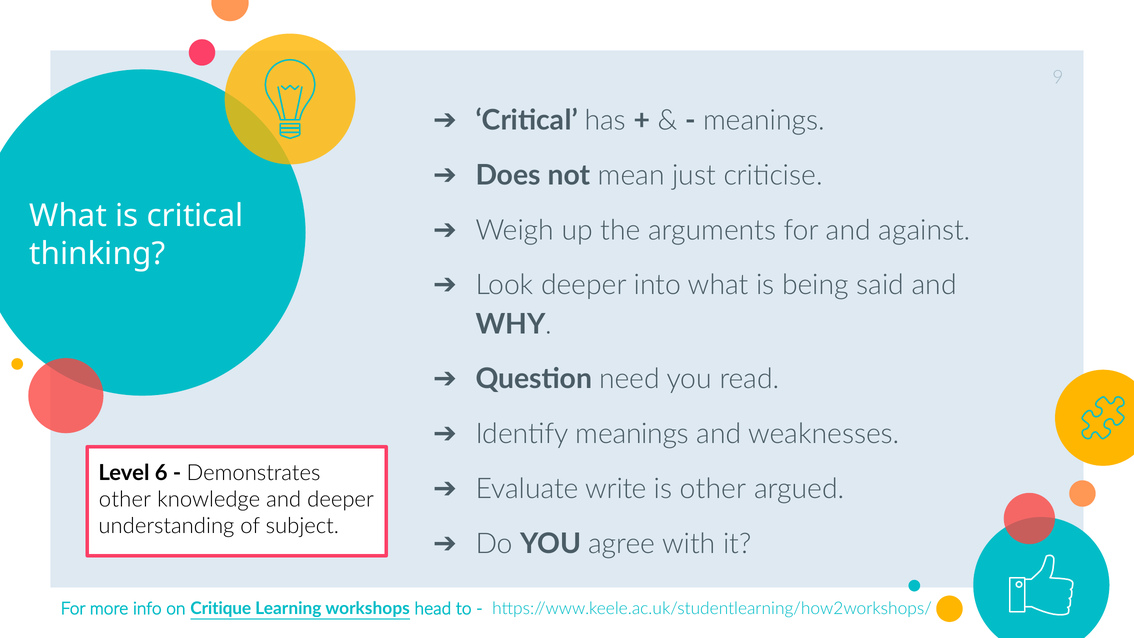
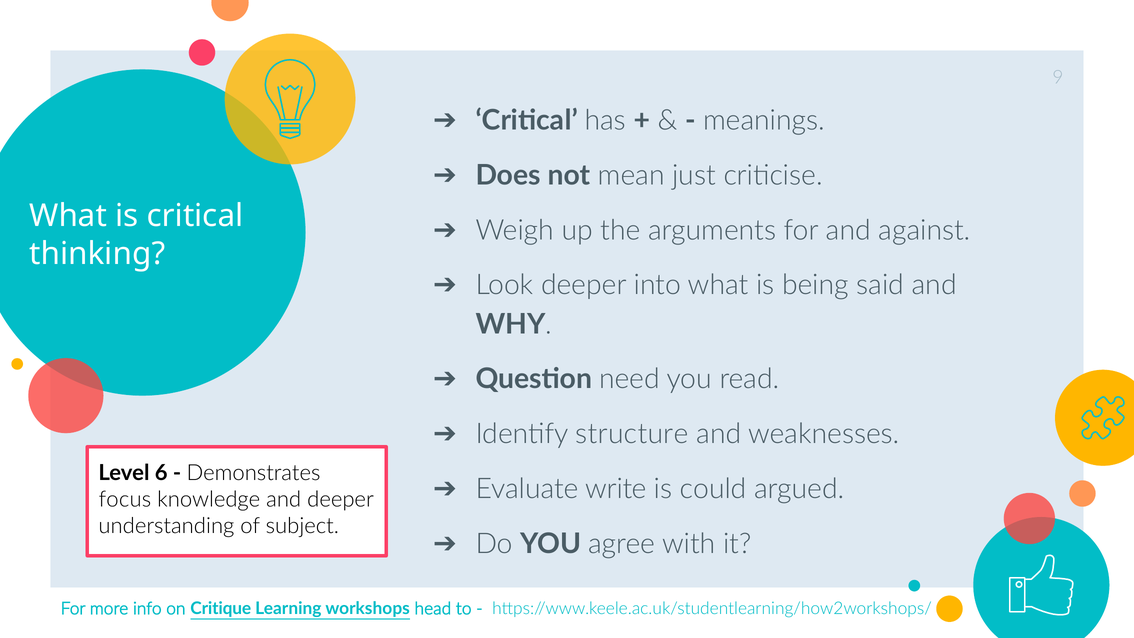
Identify meanings: meanings -> structure (632, 434)
is other: other -> could (713, 489)
other: other -> focus (125, 499)
